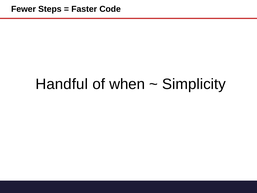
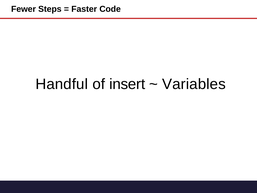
when: when -> insert (127, 84)
Simplicity: Simplicity -> Variables (194, 84)
